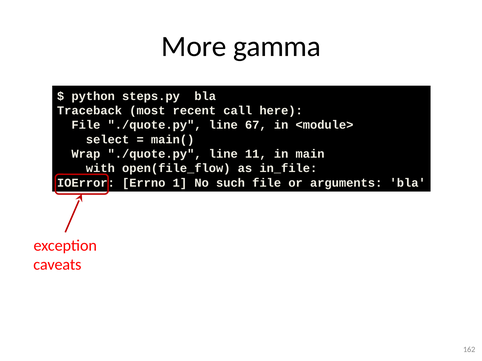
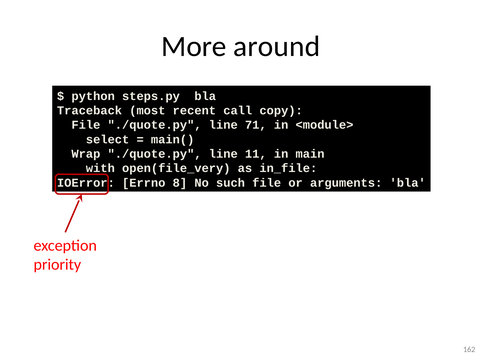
gamma: gamma -> around (277, 47)
here: here -> copy (281, 111)
67: 67 -> 71 (256, 125)
open(file_flow: open(file_flow -> open(file_very (176, 169)
1: 1 -> 8 (180, 183)
caveats: caveats -> priority (57, 265)
